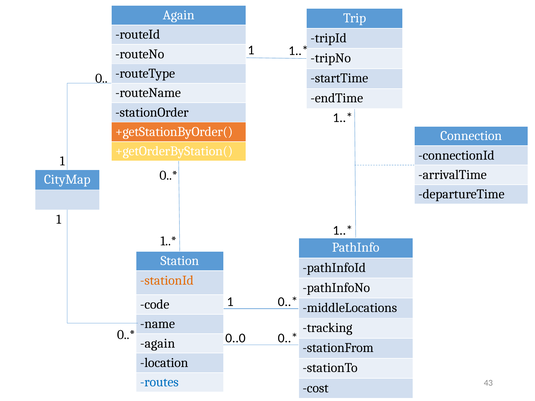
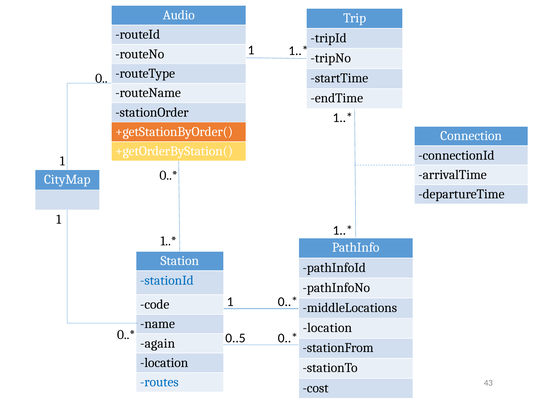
Again: Again -> Audio (179, 15)
stationId colour: orange -> blue (167, 280)
tracking: tracking -> location (327, 328)
0..0: 0..0 -> 0..5 (235, 338)
